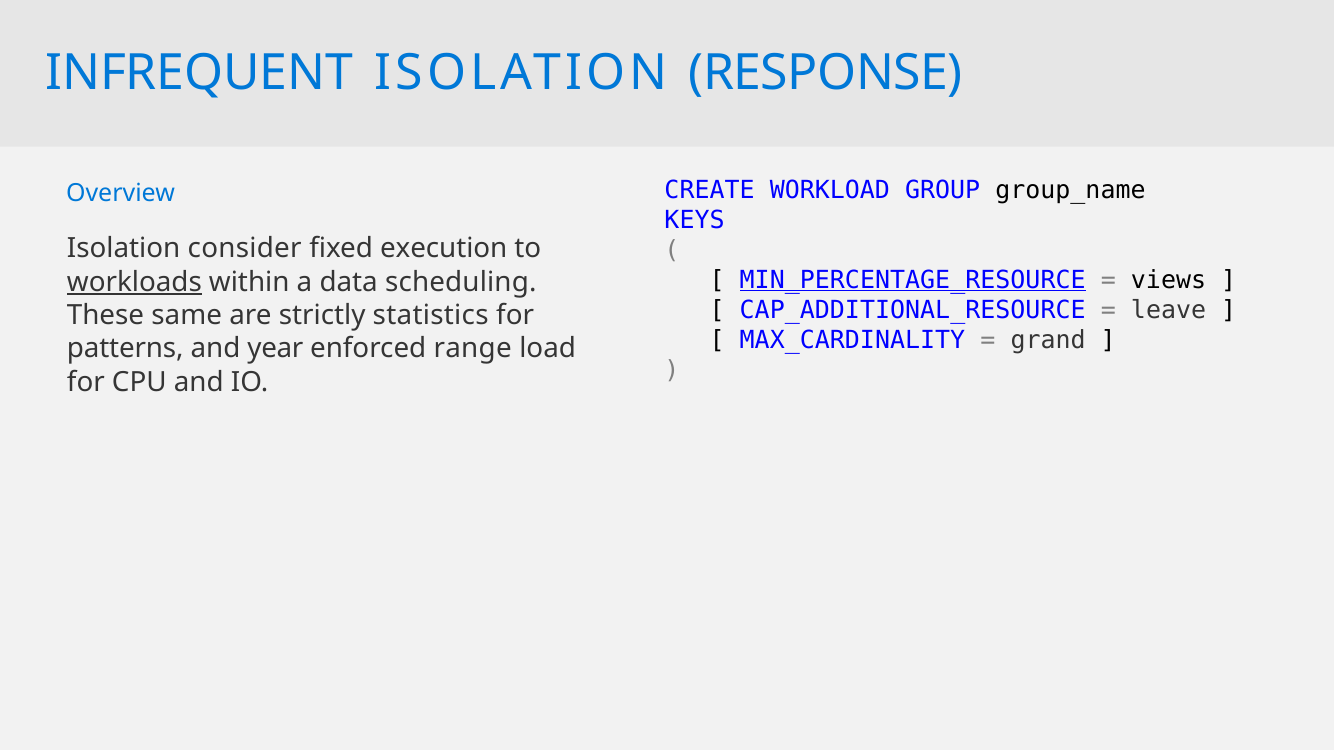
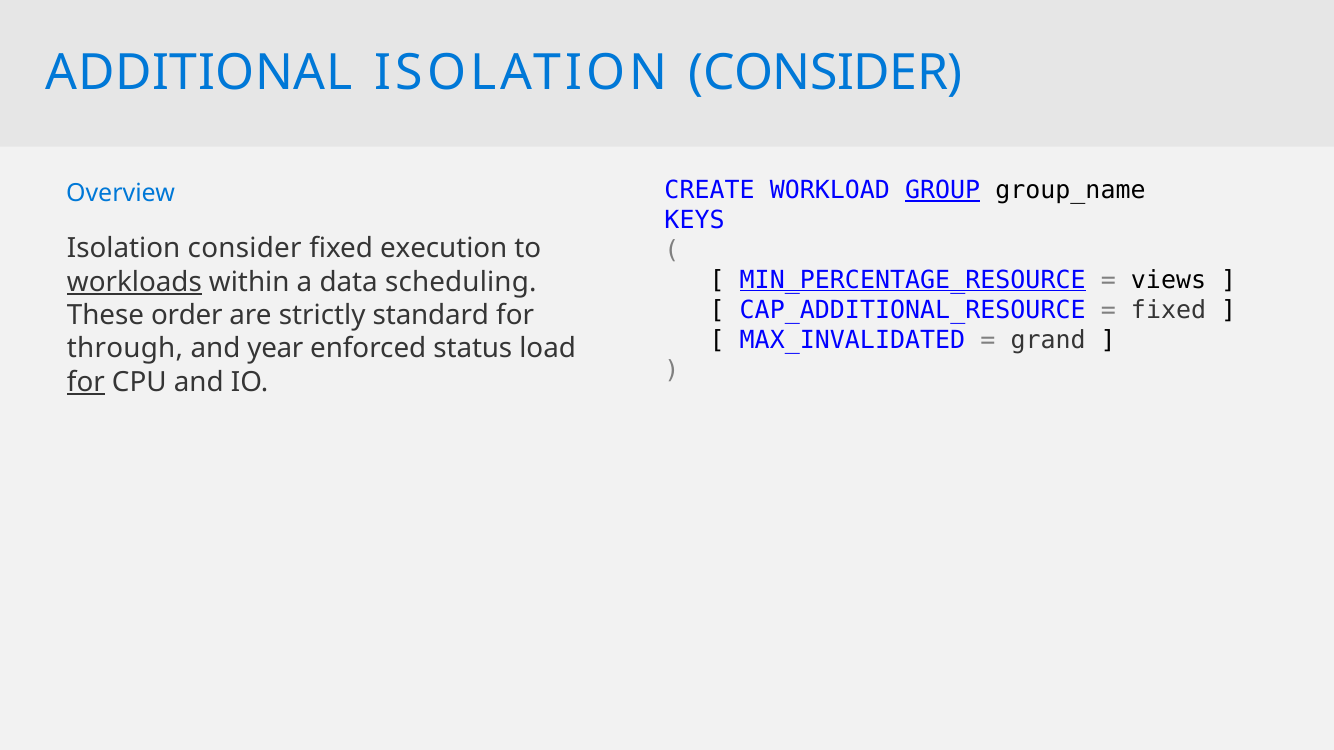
INFREQUENT: INFREQUENT -> ADDITIONAL (199, 73)
RESPONSE: RESPONSE -> CONSIDER (826, 73)
GROUP underline: none -> present (943, 190)
leave: leave -> fixed (1169, 310)
same: same -> order (187, 316)
statistics: statistics -> standard (431, 316)
MAX_CARDINALITY: MAX_CARDINALITY -> MAX_INVALIDATED (852, 340)
patterns: patterns -> through (125, 349)
range: range -> status (473, 349)
for underline: none -> present (86, 382)
